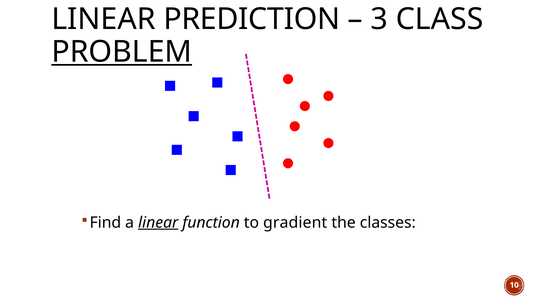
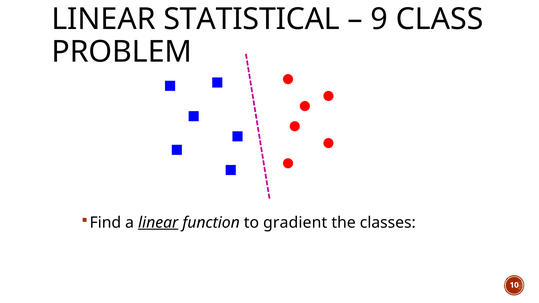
PREDICTION: PREDICTION -> STATISTICAL (252, 19)
3: 3 -> 9 (379, 19)
PROBLEM underline: present -> none (122, 52)
